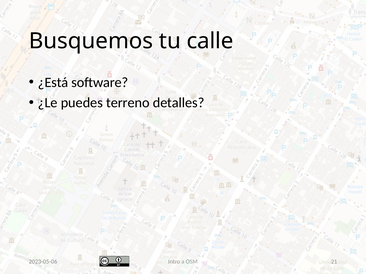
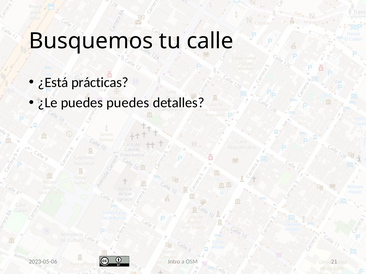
software: software -> prácticas (100, 83)
puedes terreno: terreno -> puedes (128, 103)
